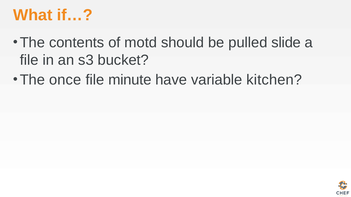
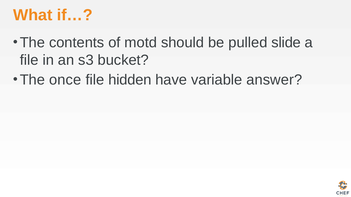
minute: minute -> hidden (130, 80)
kitchen: kitchen -> answer (274, 80)
